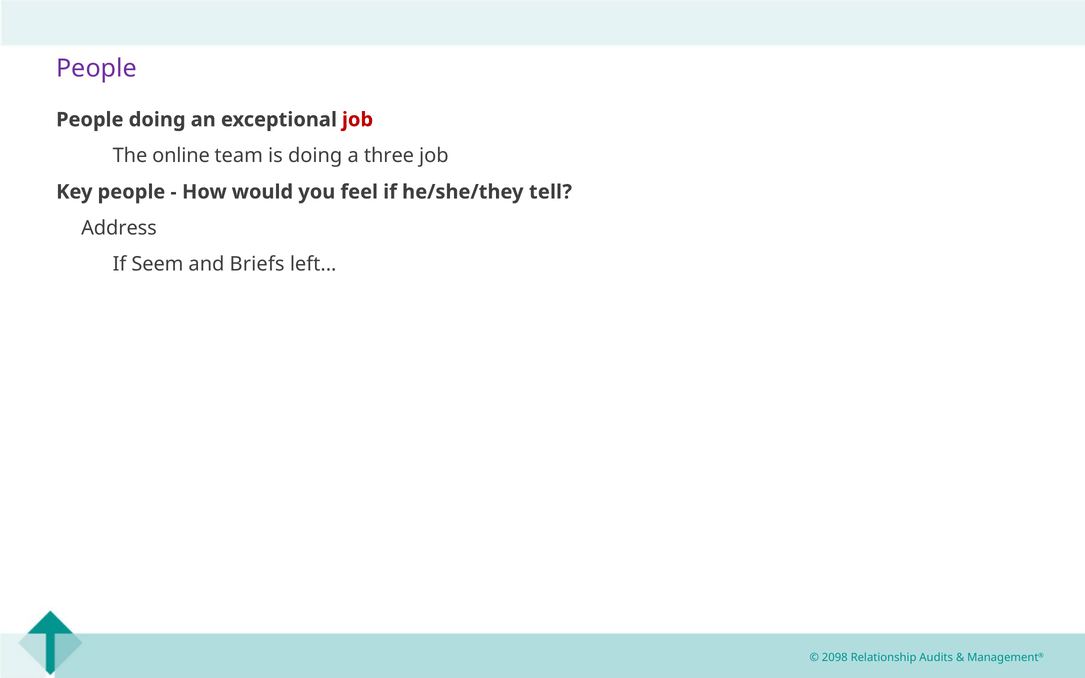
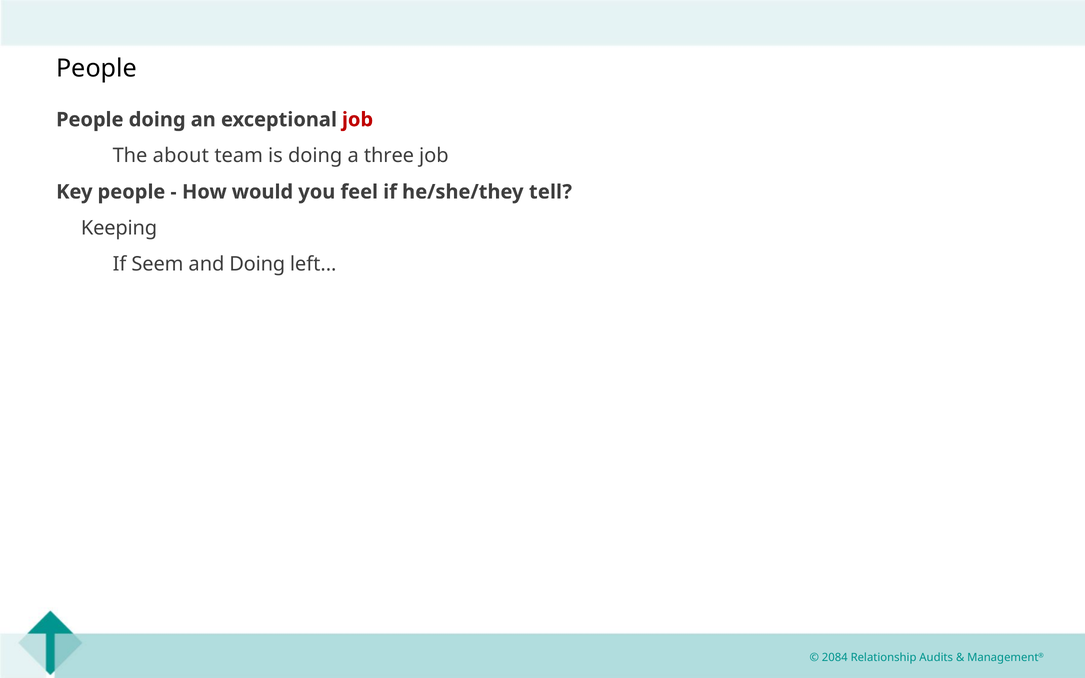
People colour: purple -> black (97, 68)
online: online -> about (181, 156)
Address: Address -> Keeping (119, 228)
and Briefs: Briefs -> Doing (257, 264)
2098: 2098 -> 2084 (835, 657)
